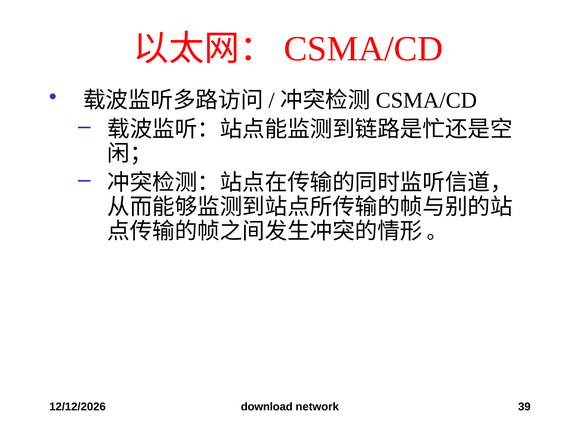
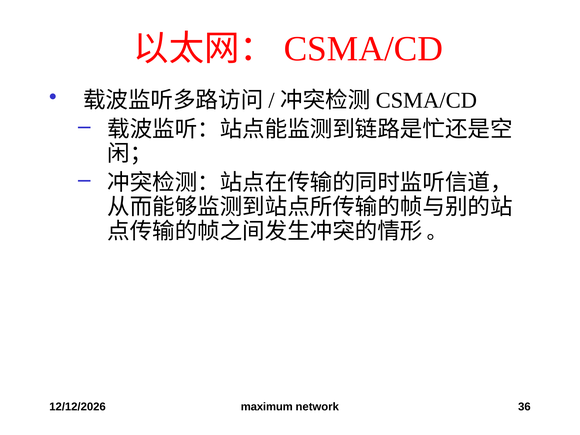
download: download -> maximum (267, 407)
39: 39 -> 36 (524, 407)
